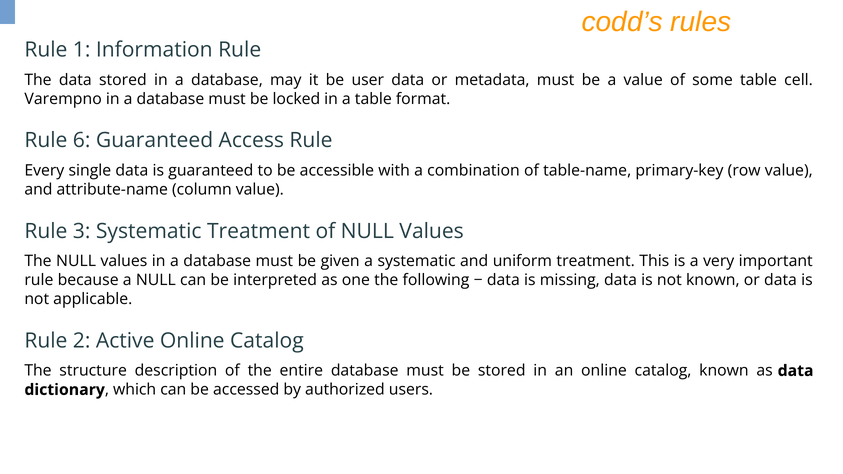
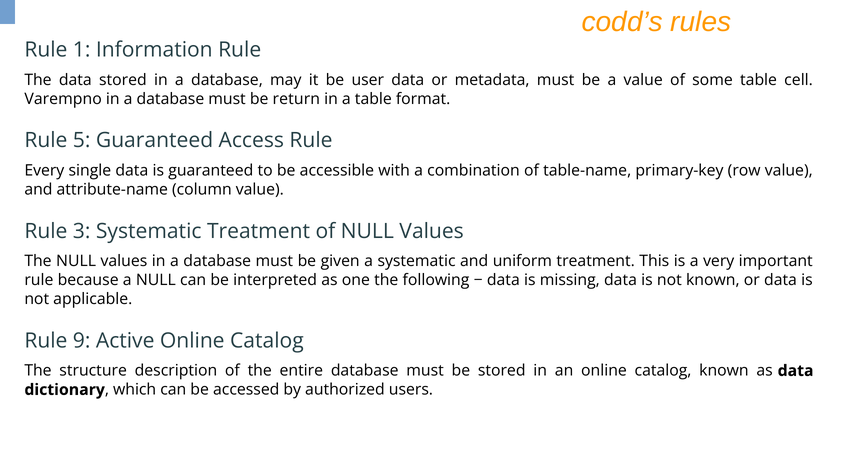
locked: locked -> return (296, 99)
6: 6 -> 5 (82, 141)
2: 2 -> 9 (82, 341)
